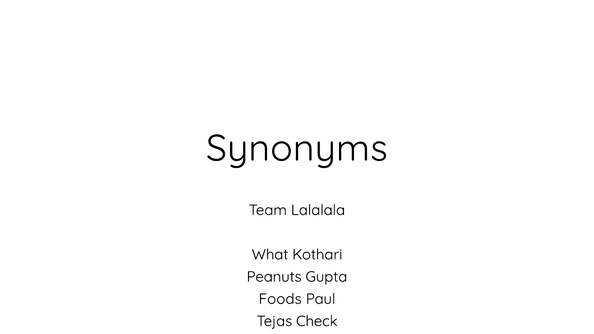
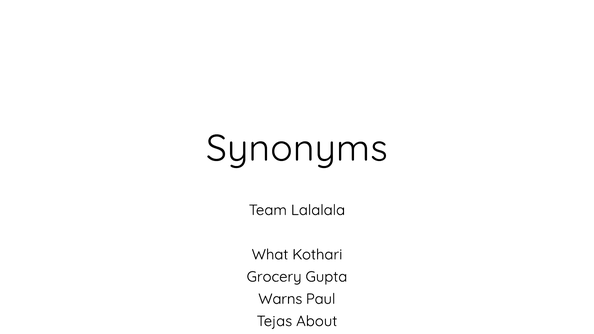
Peanuts: Peanuts -> Grocery (274, 277)
Foods: Foods -> Warns (280, 299)
Check: Check -> About (317, 321)
